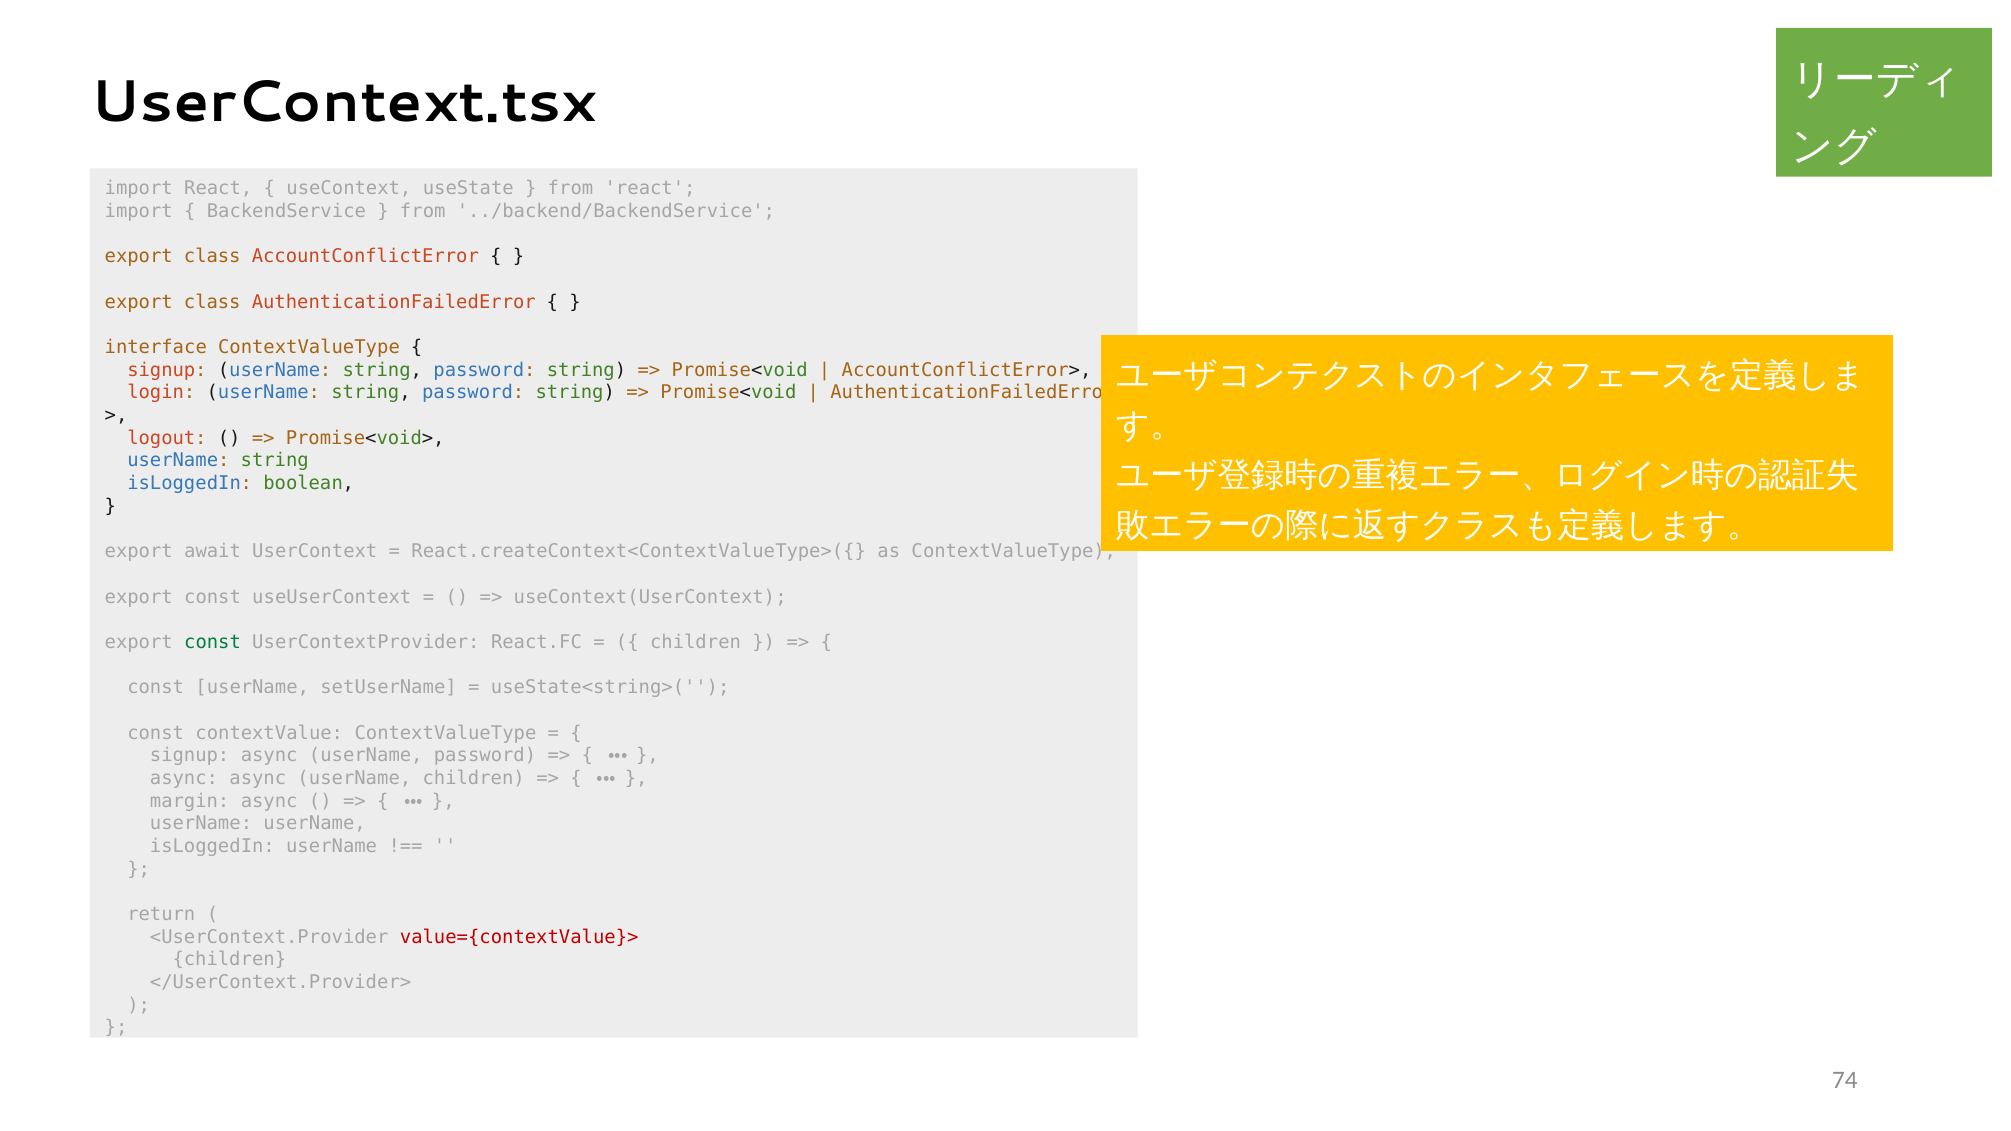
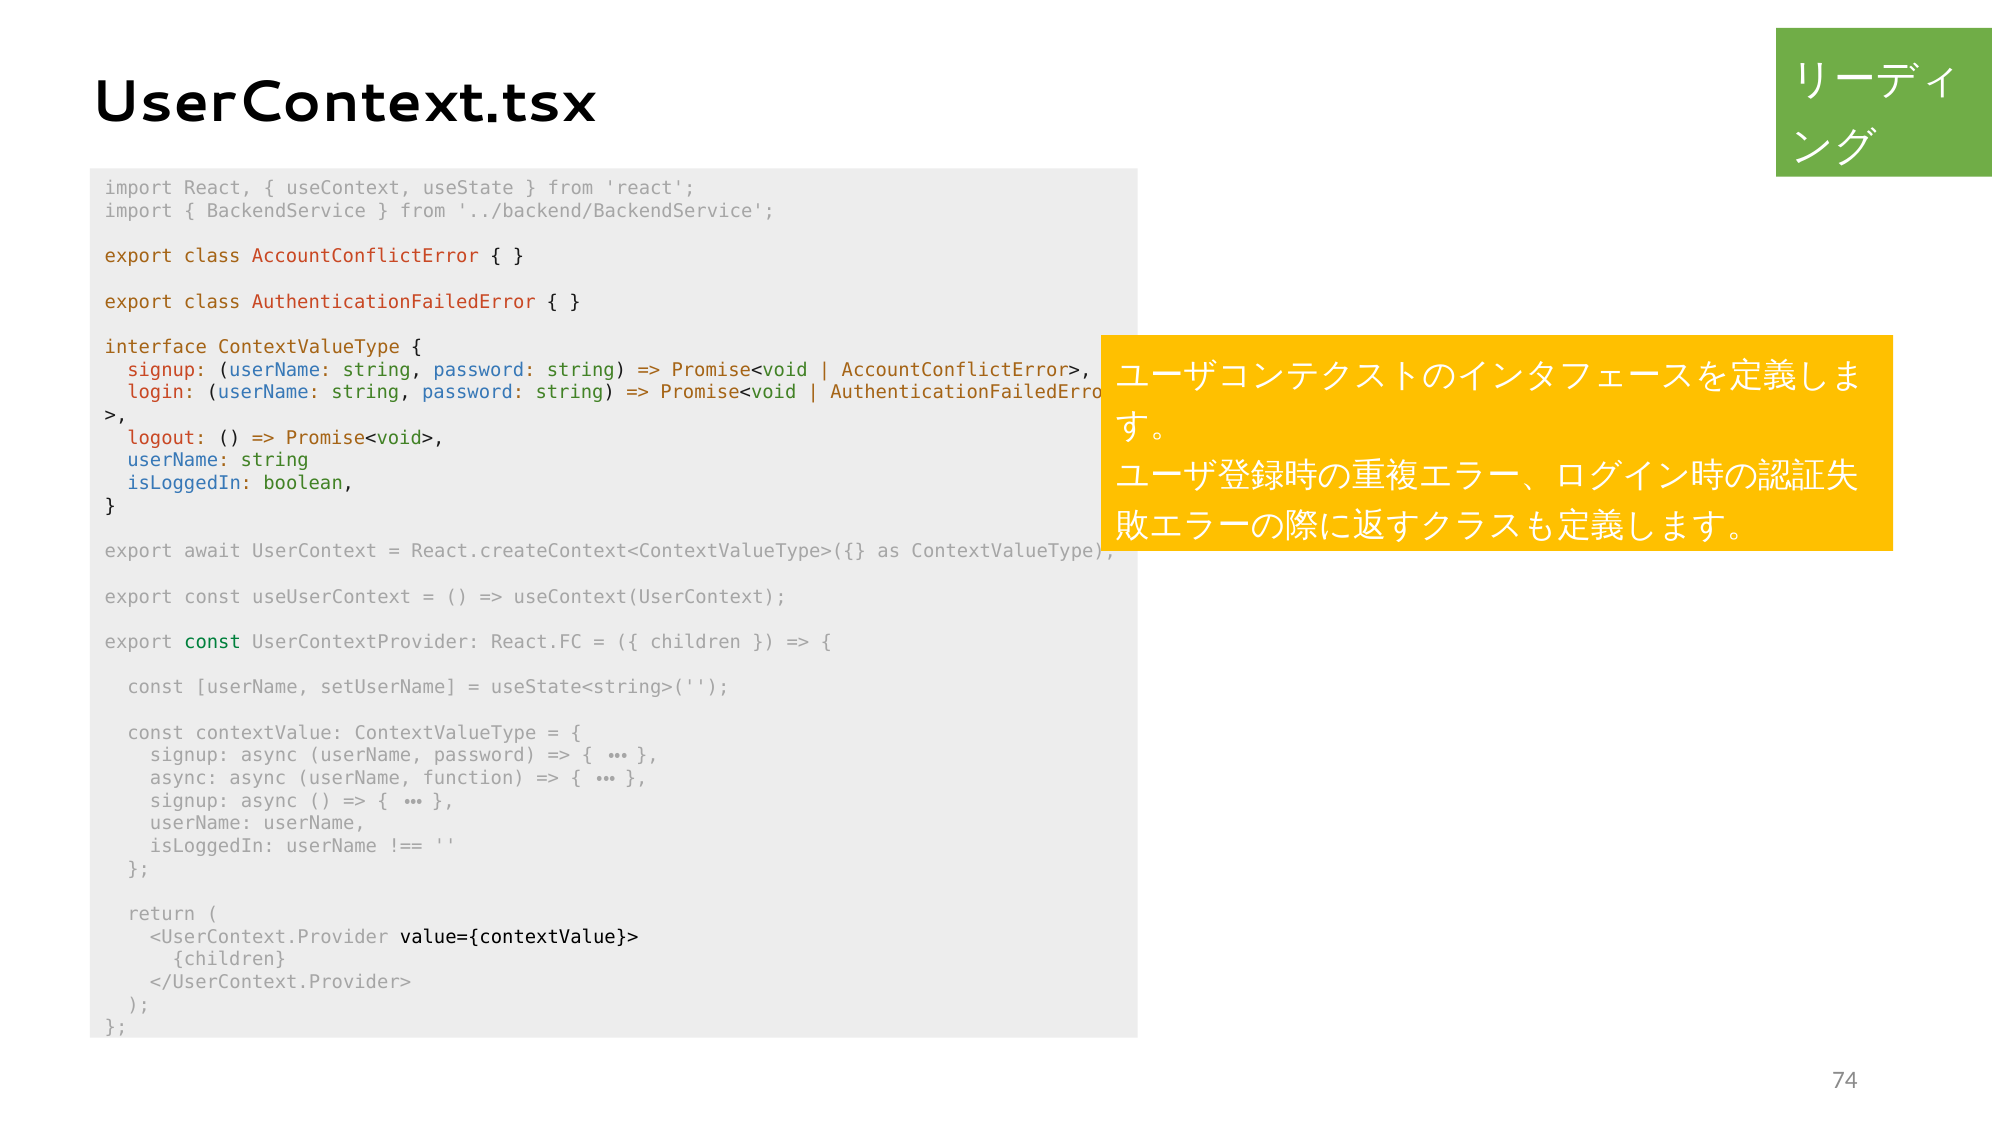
userName children: children -> function (474, 778)
margin: margin -> signup (190, 801)
value={contextValue}> colour: red -> black (519, 937)
